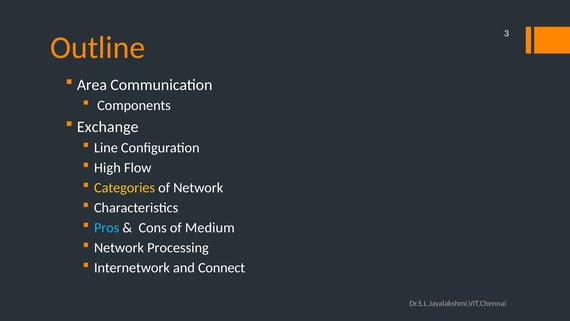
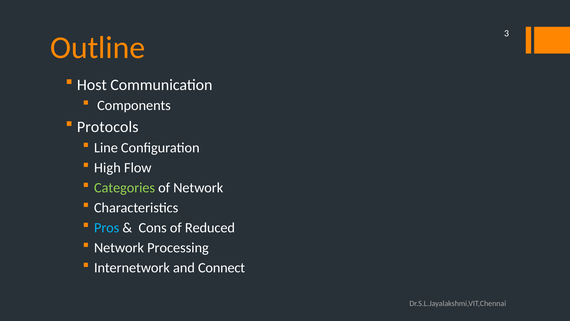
Area: Area -> Host (92, 85)
Exchange: Exchange -> Protocols (108, 127)
Categories colour: yellow -> light green (125, 188)
Medium: Medium -> Reduced (210, 227)
